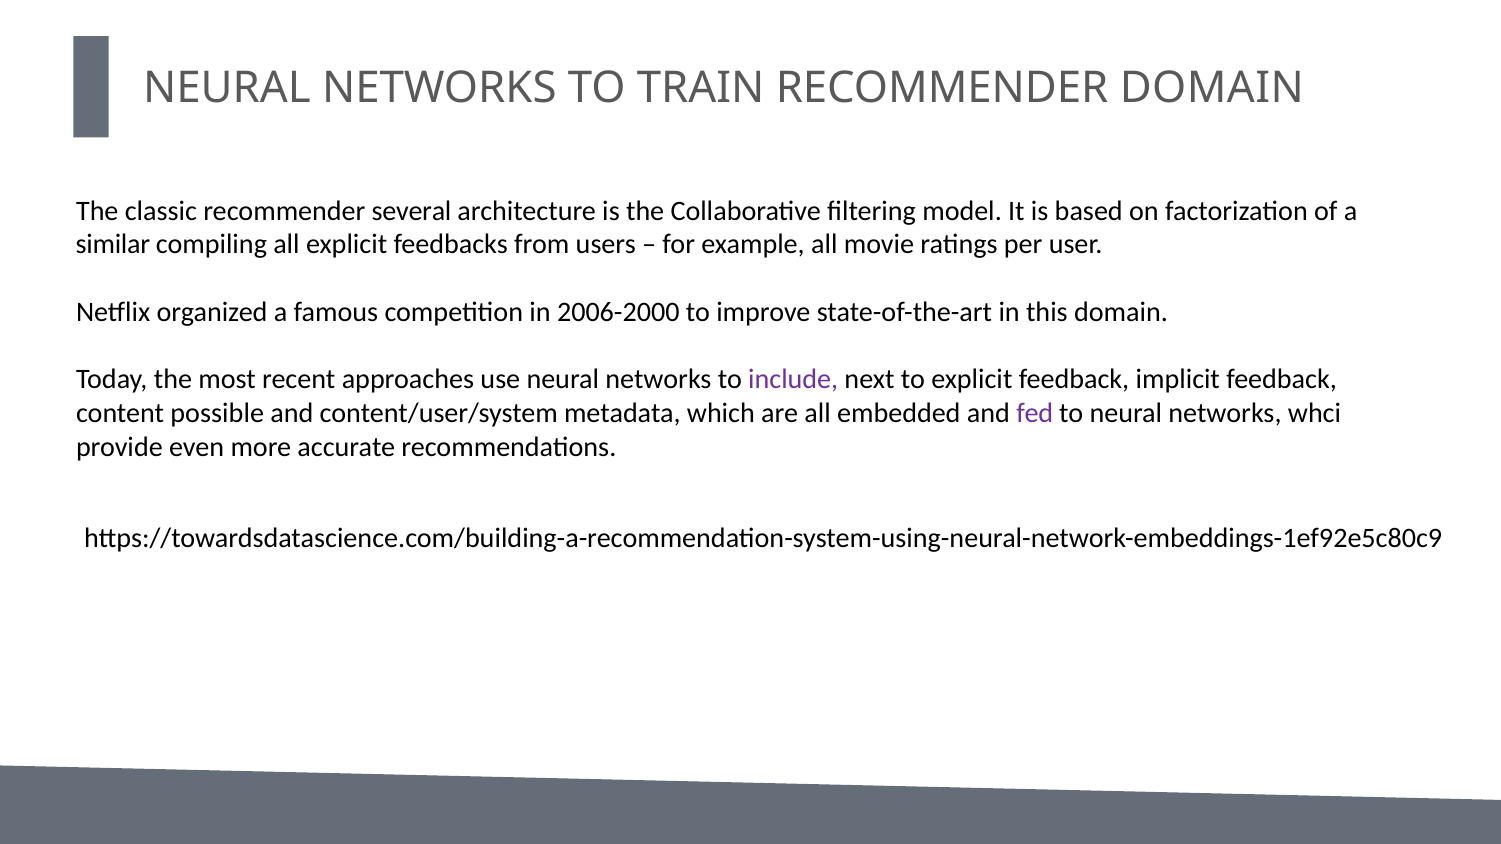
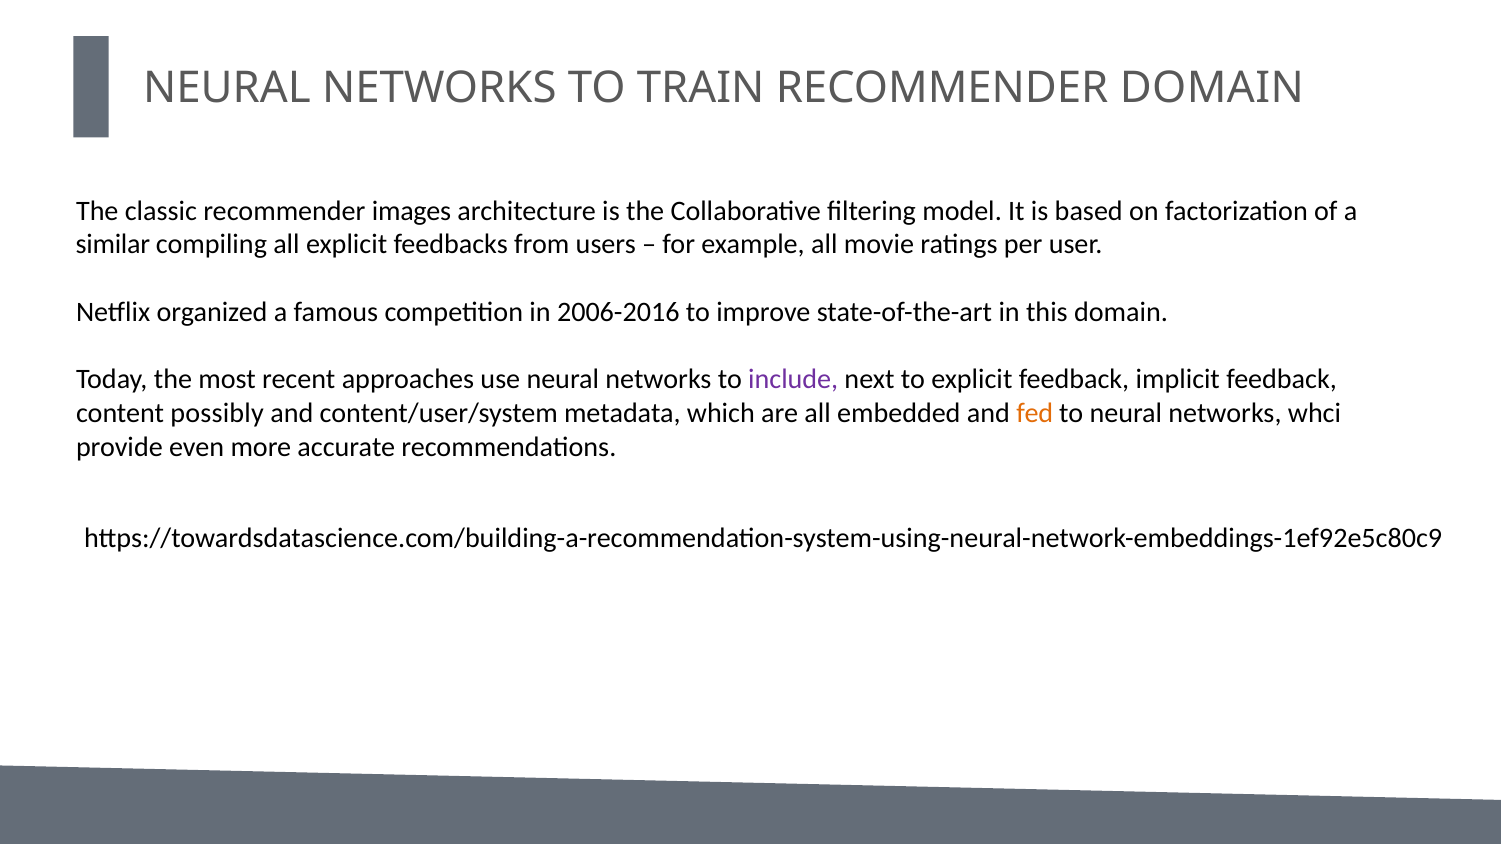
several: several -> images (412, 211)
2006-2000: 2006-2000 -> 2006-2016 (618, 312)
possible: possible -> possibly (217, 414)
fed colour: purple -> orange (1035, 414)
